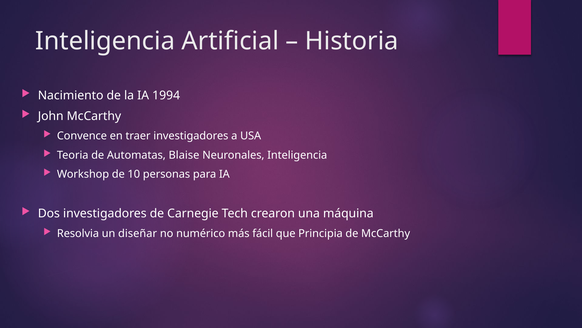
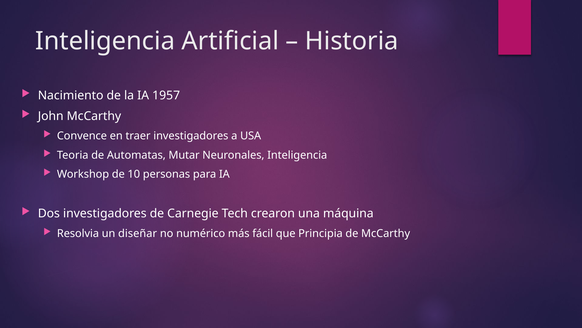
1994: 1994 -> 1957 (166, 95)
Blaise: Blaise -> Mutar (184, 155)
